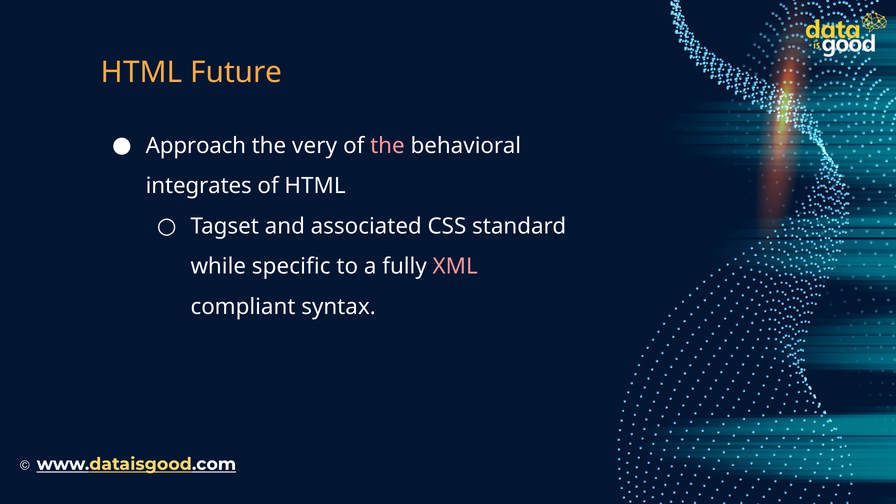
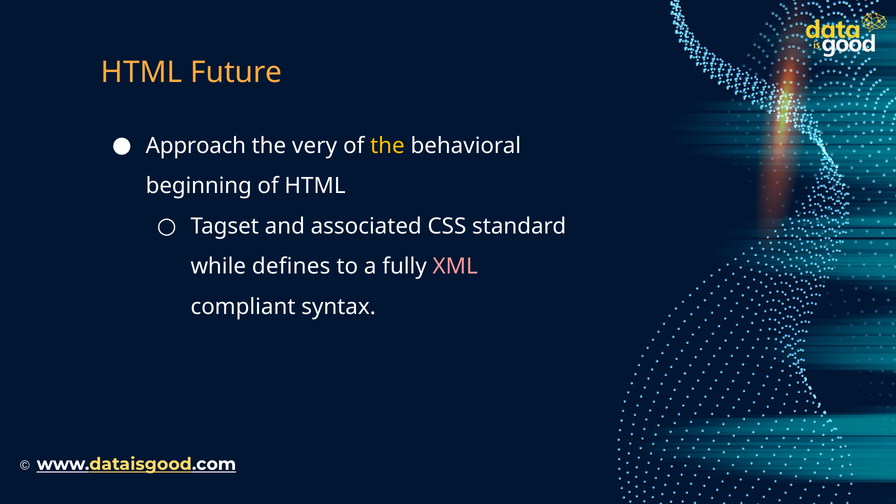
the colour: pink -> yellow (387, 146)
integrates: integrates -> beginning (199, 186)
specific: specific -> defines (291, 267)
